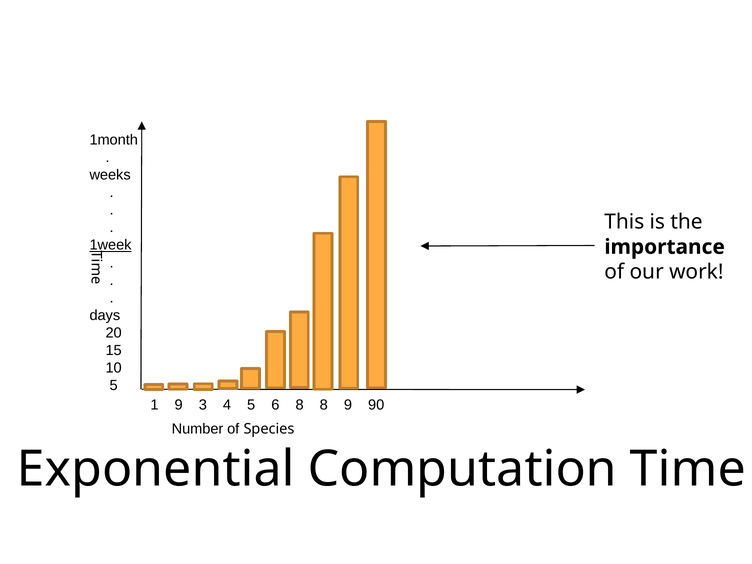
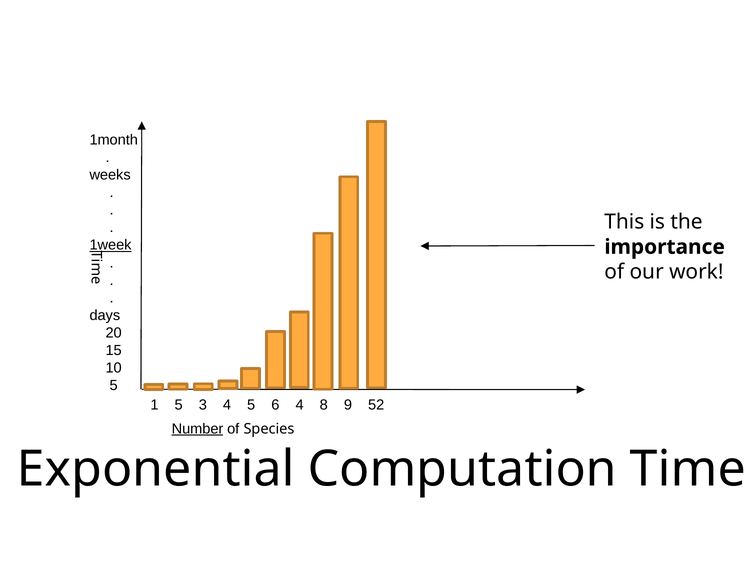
1 9: 9 -> 5 (179, 405)
6 8: 8 -> 4 (300, 405)
90: 90 -> 52 (376, 405)
Number underline: none -> present (197, 429)
